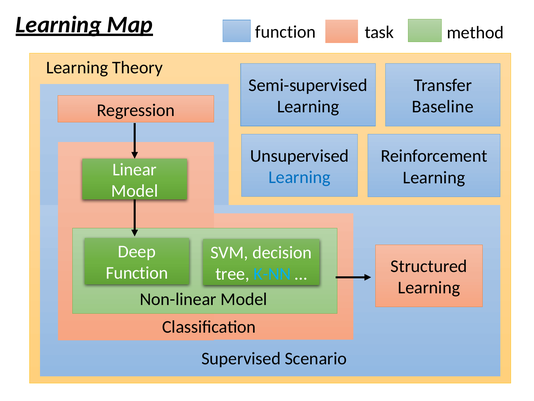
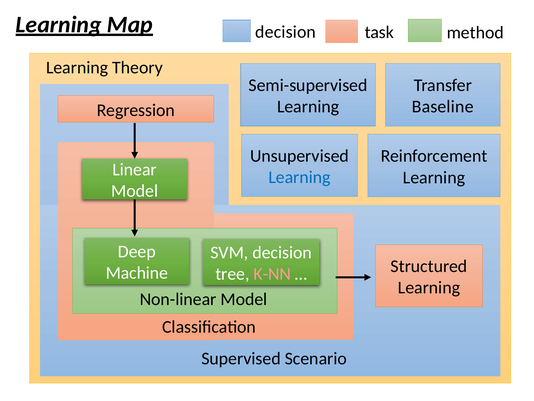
function: function -> decision (286, 32)
Function: Function -> Machine (137, 273)
K-NN colour: light blue -> pink (272, 274)
